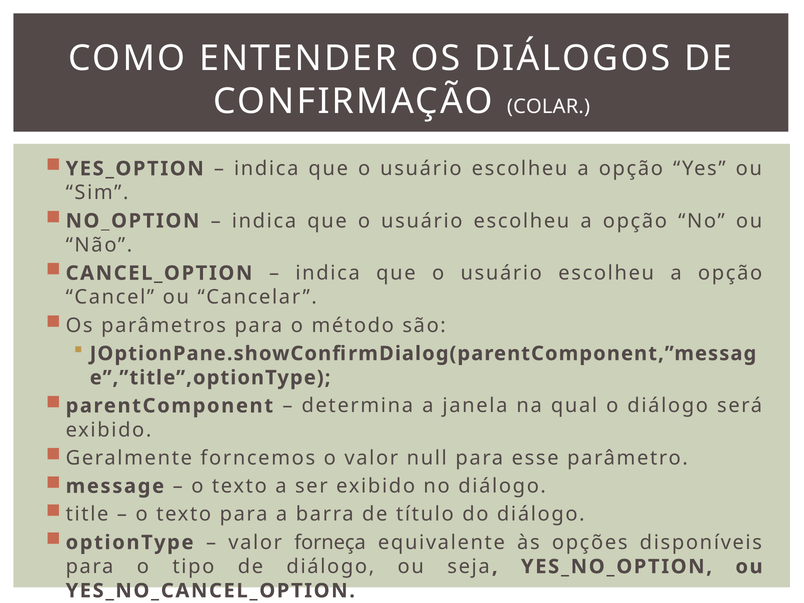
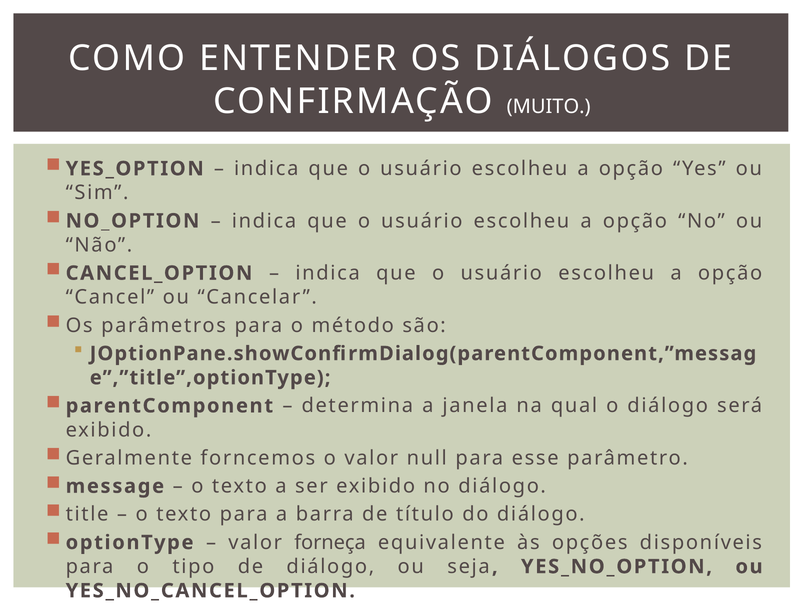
COLAR: COLAR -> MUITO (549, 107)
